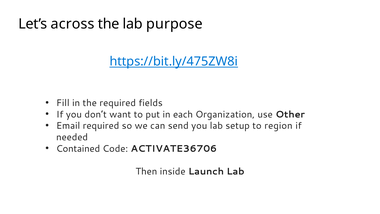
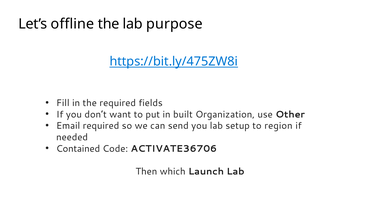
across: across -> offline (72, 24)
each: each -> built (183, 114)
inside: inside -> which (173, 171)
